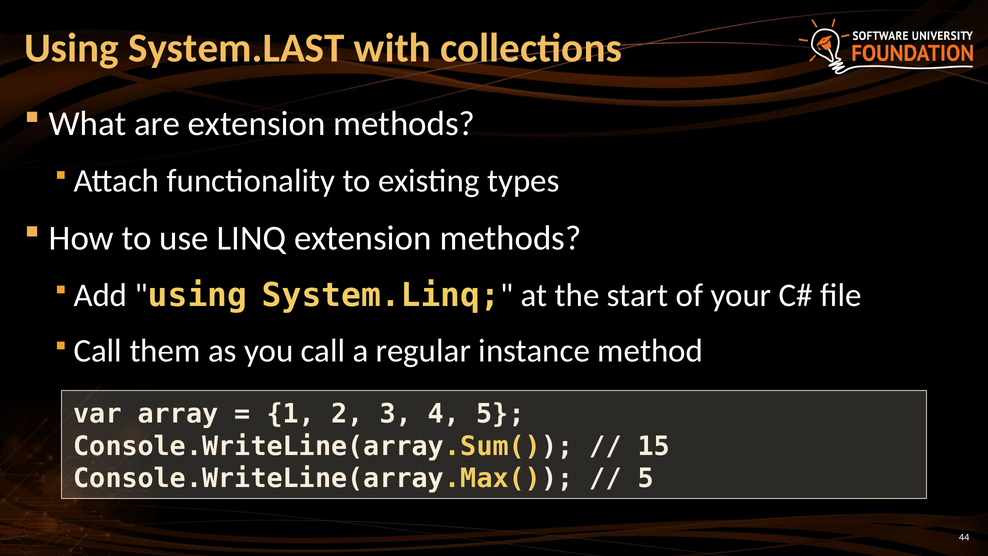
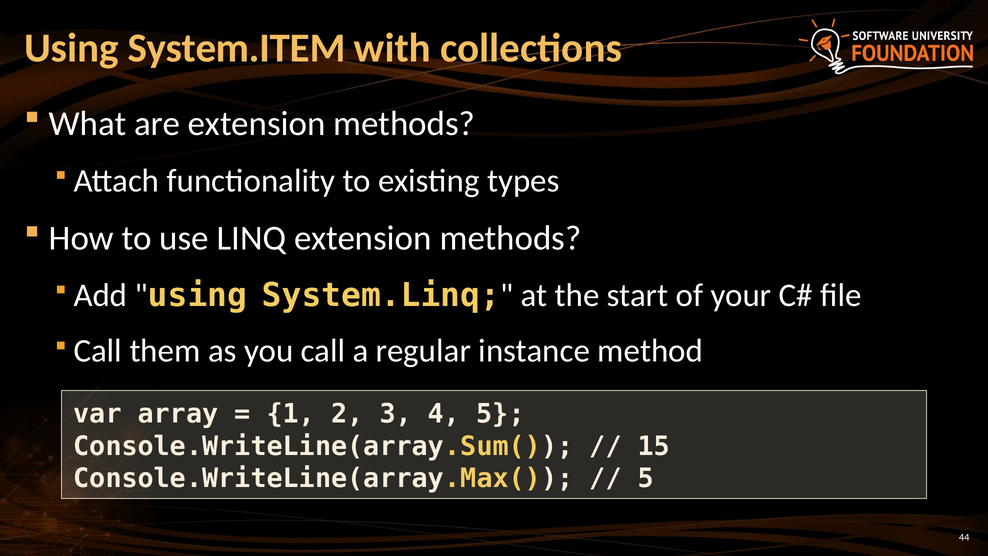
System.LAST: System.LAST -> System.ITEM (237, 48)
